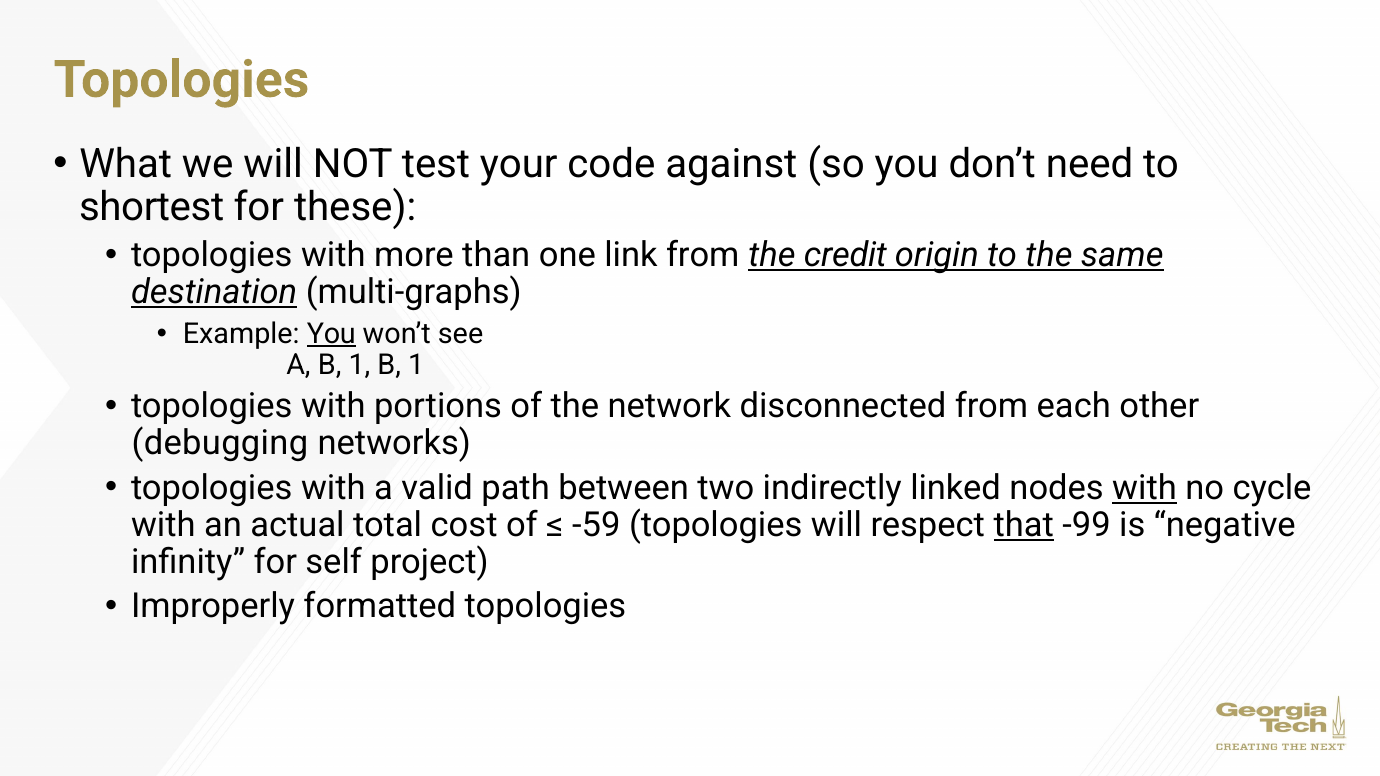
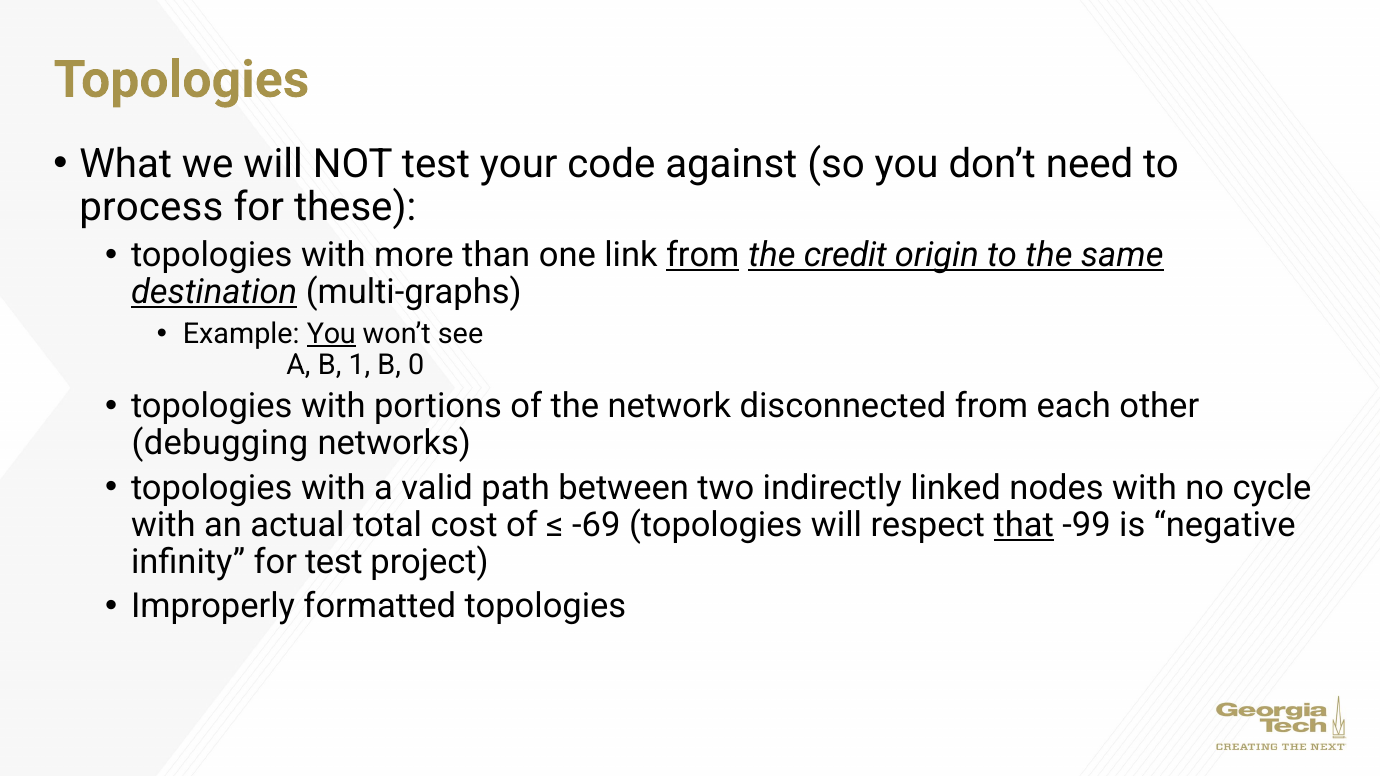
shortest: shortest -> process (151, 208)
from underline: none -> present (703, 255)
1 B 1: 1 -> 0 (416, 365)
with underline: present -> none (1145, 488)
-59: -59 -> -69 (596, 525)
for self: self -> test (334, 562)
